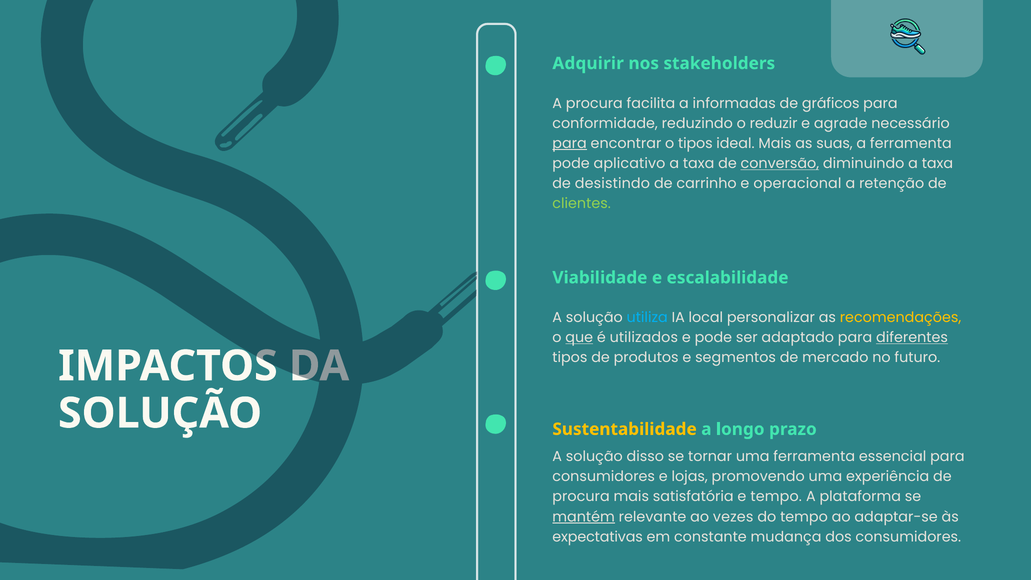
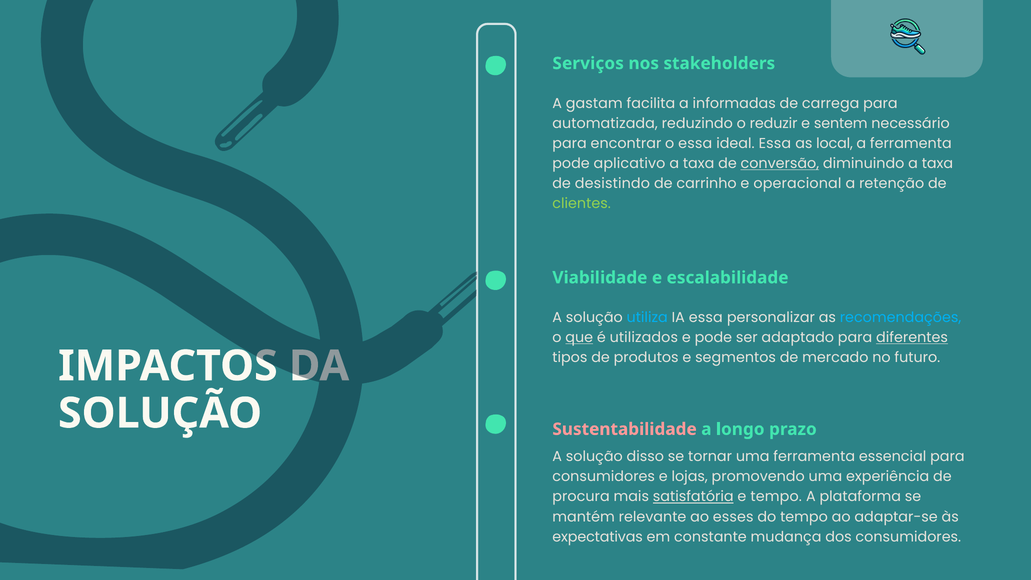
Adquirir: Adquirir -> Serviços (588, 63)
A procura: procura -> gastam (594, 103)
gráficos: gráficos -> carrega (831, 103)
conformidade: conformidade -> automatizada (605, 123)
agrade: agrade -> sentem (841, 123)
para underline: present -> none (570, 143)
o tipos: tipos -> essa (695, 143)
ideal Mais: Mais -> Essa (775, 143)
suas: suas -> local (835, 143)
IA local: local -> essa (706, 317)
recomendações colour: yellow -> light blue (900, 317)
Sustentabilidade colour: yellow -> pink (625, 429)
satisfatória underline: none -> present (693, 497)
mantém underline: present -> none (584, 517)
vezes: vezes -> esses (733, 517)
